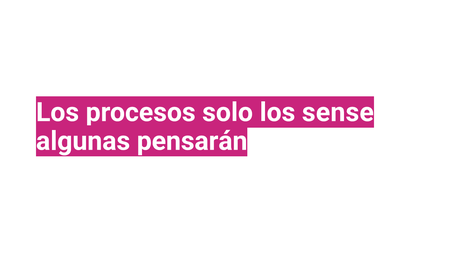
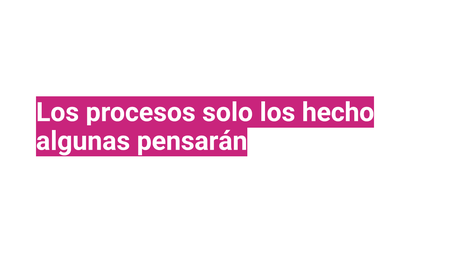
sense: sense -> hecho (338, 112)
